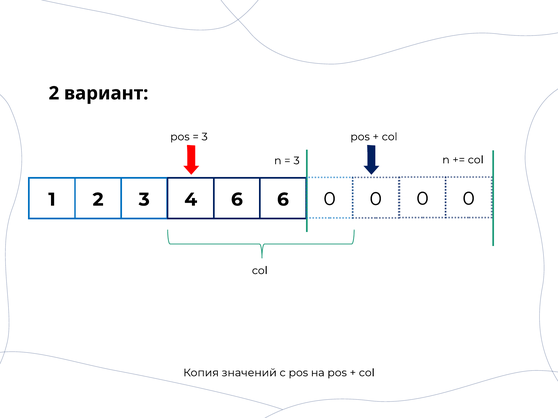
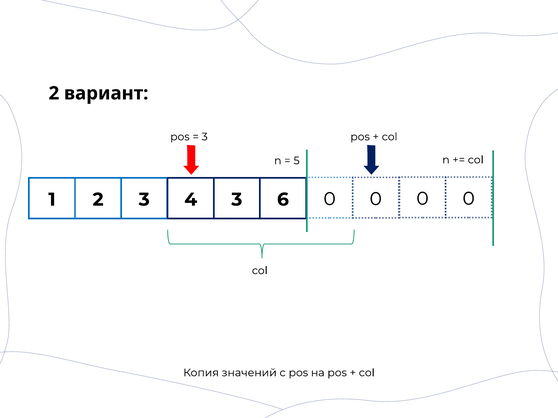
3: 3 -> 5 (297, 161)
4 6: 6 -> 3 (237, 200)
